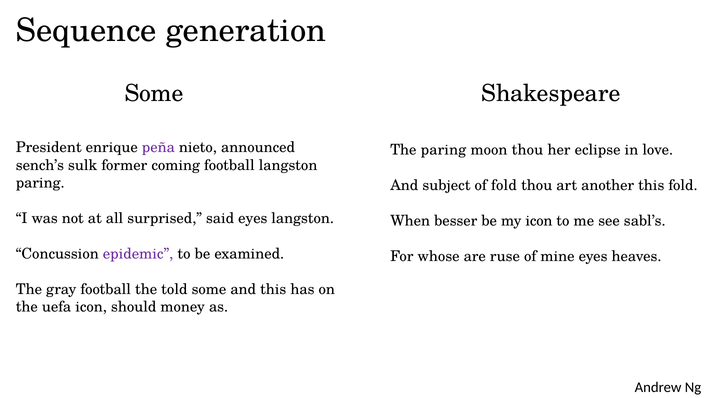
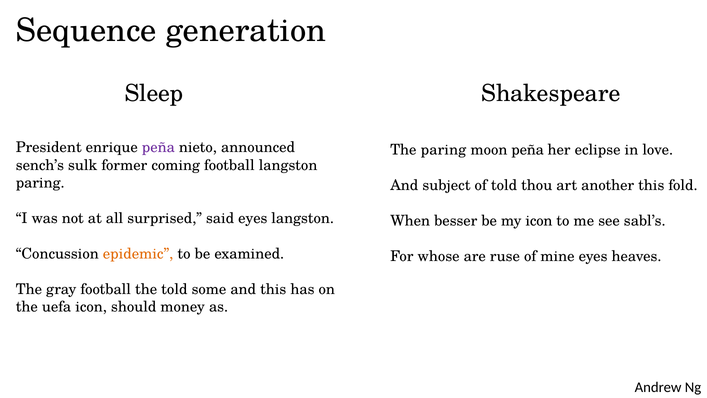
Some: Some -> Sleep (154, 94)
moon thou: thou -> peña (528, 150)
of fold: fold -> told (504, 185)
epidemic colour: purple -> orange (138, 254)
